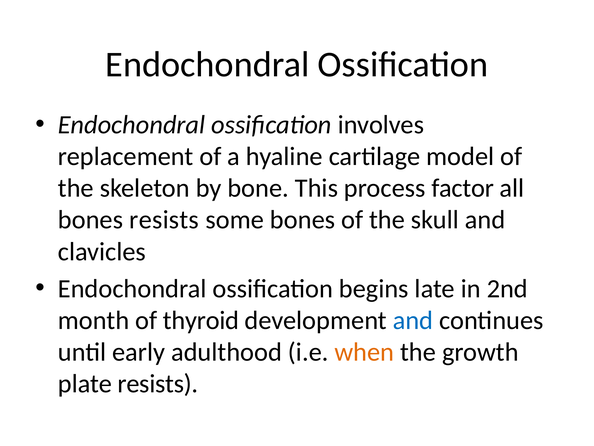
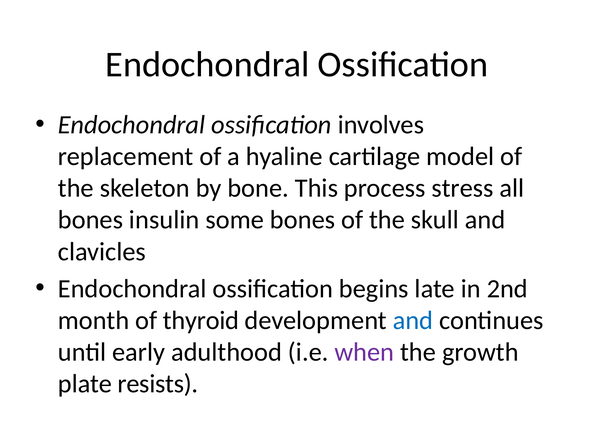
factor: factor -> stress (463, 188)
bones resists: resists -> insulin (164, 220)
when colour: orange -> purple (364, 352)
